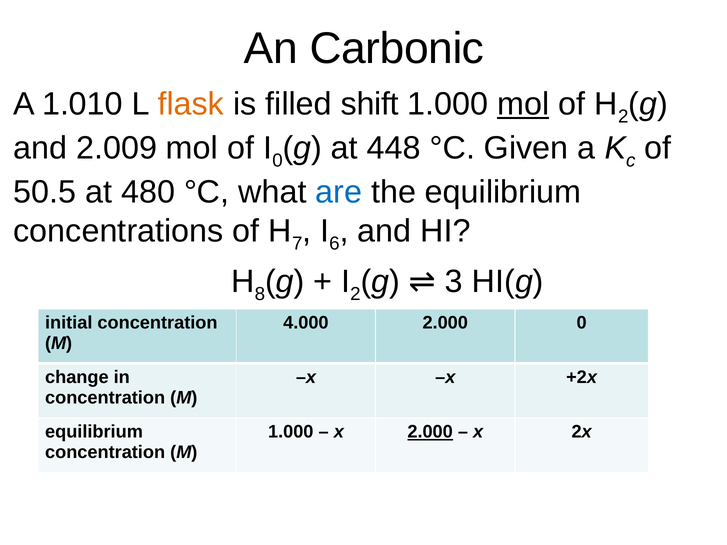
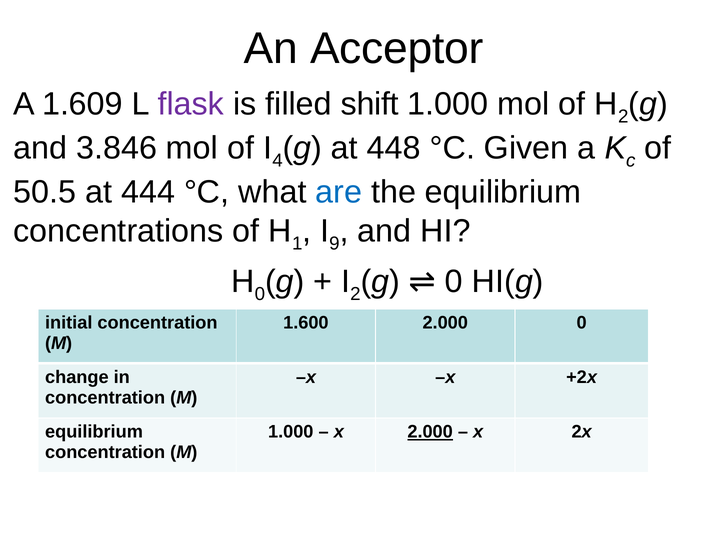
Carbonic: Carbonic -> Acceptor (397, 49)
1.010: 1.010 -> 1.609 (82, 104)
flask colour: orange -> purple (191, 104)
mol underline: present -> none (523, 104)
2.009: 2.009 -> 3.846 (117, 148)
0: 0 -> 4 (278, 161)
480: 480 -> 444 (148, 192)
7: 7 -> 1 (297, 244)
6: 6 -> 9 (334, 244)
8: 8 -> 0 (260, 294)
3: 3 -> 0 (454, 282)
4.000: 4.000 -> 1.600 (306, 323)
